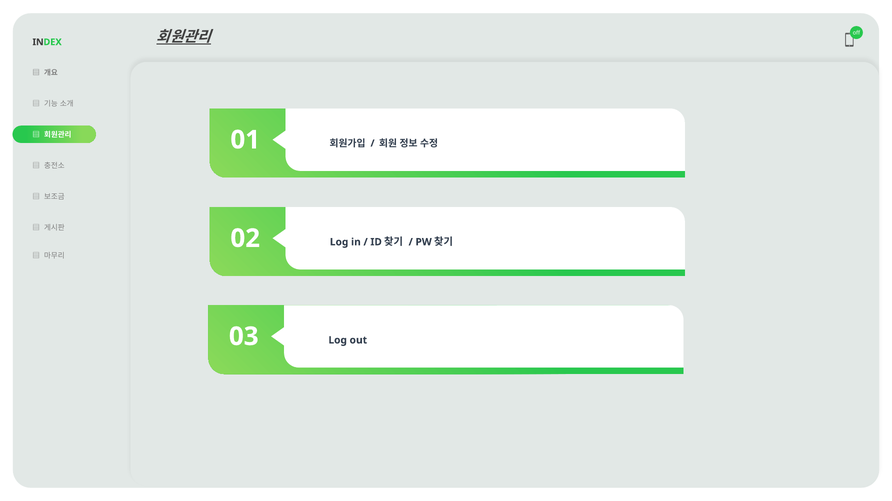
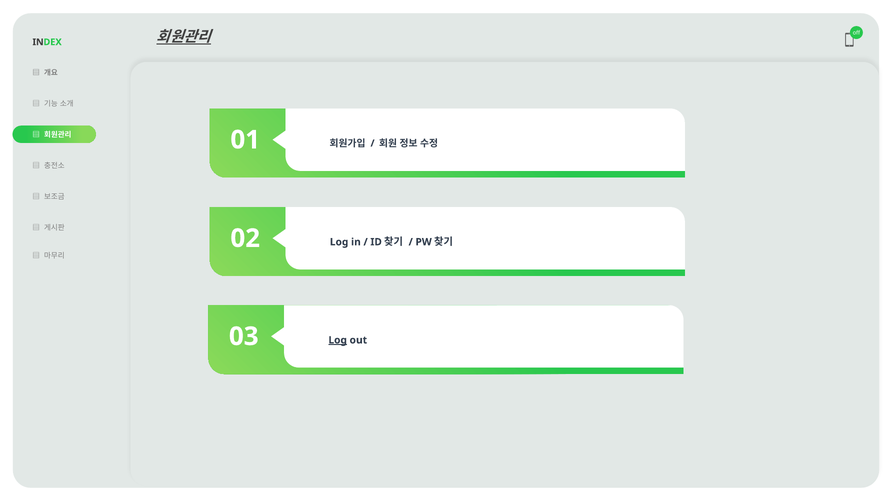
Log underline: none -> present (338, 341)
